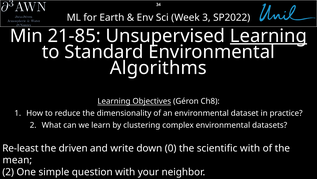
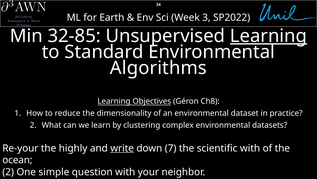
21-85: 21-85 -> 32-85 (74, 36)
Re-least: Re-least -> Re-your (20, 148)
driven: driven -> highly (73, 148)
write underline: none -> present (122, 148)
0: 0 -> 7 (171, 148)
mean: mean -> ocean (17, 160)
